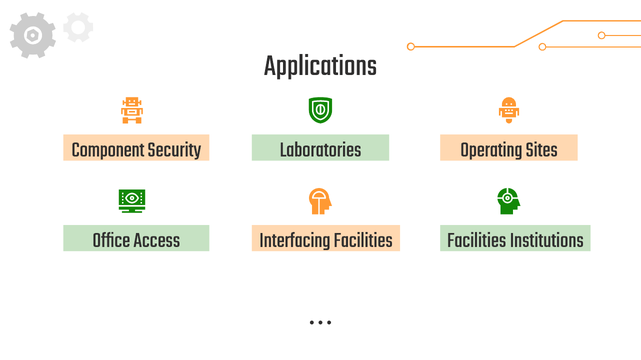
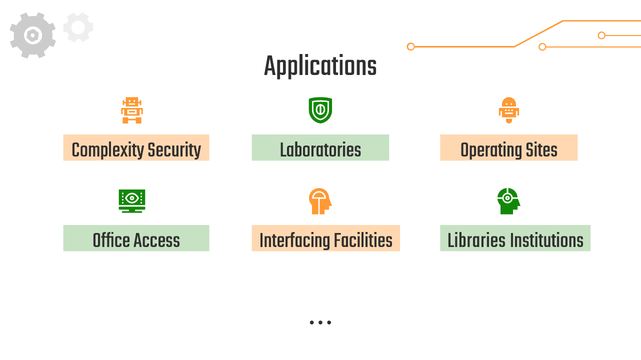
Component: Component -> Complexity (108, 149)
Facilities Facilities: Facilities -> Libraries (476, 240)
